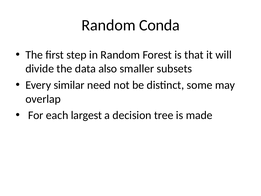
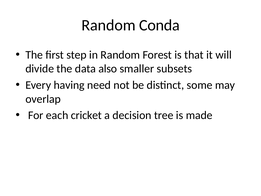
similar: similar -> having (69, 85)
largest: largest -> cricket (86, 115)
